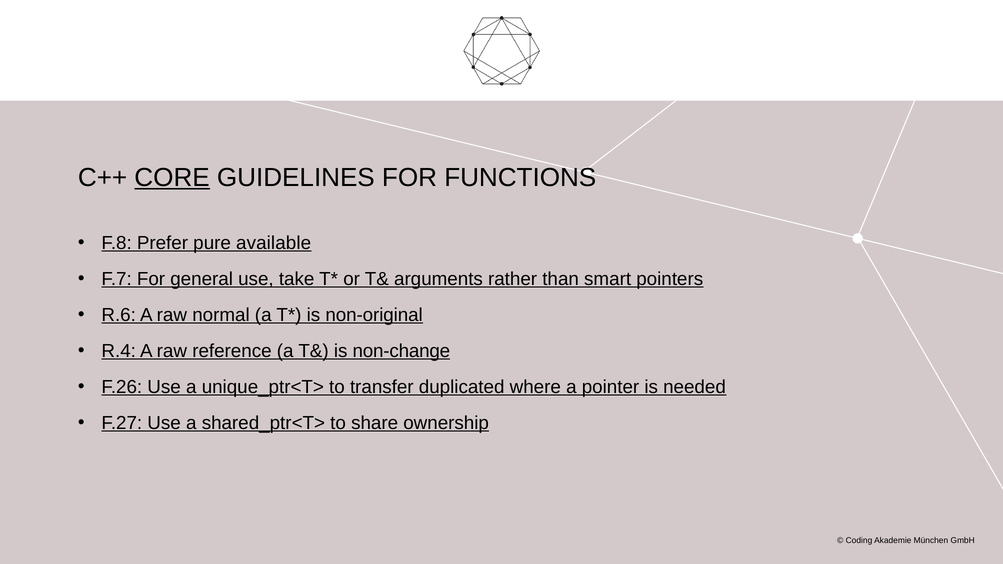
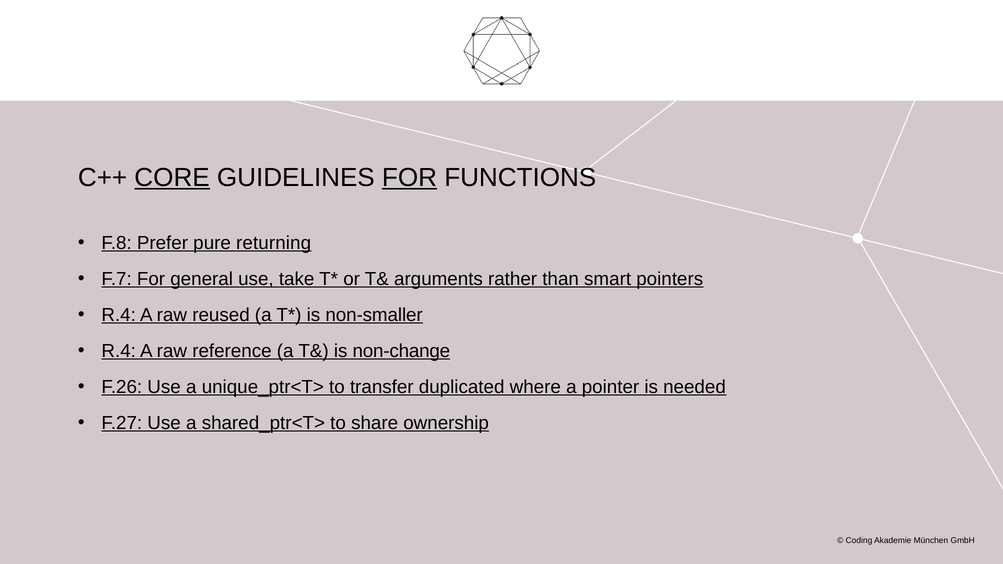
FOR underline: none -> present (410, 178)
available: available -> returning (274, 243)
R.6: R.6 -> R.4 (119, 315)
normal: normal -> reused (221, 315)
non-original: non-original -> non-smaller (374, 315)
